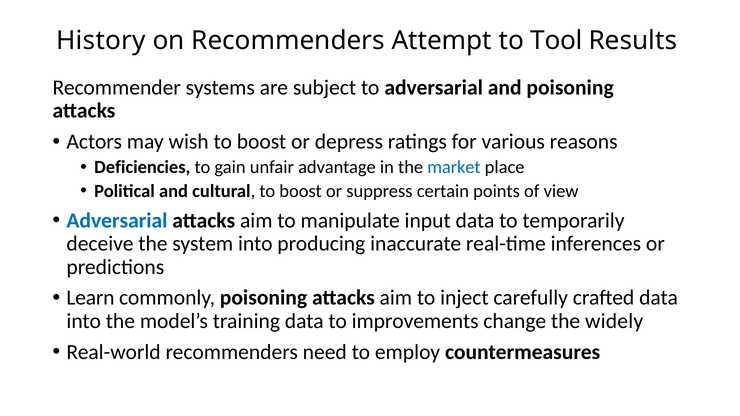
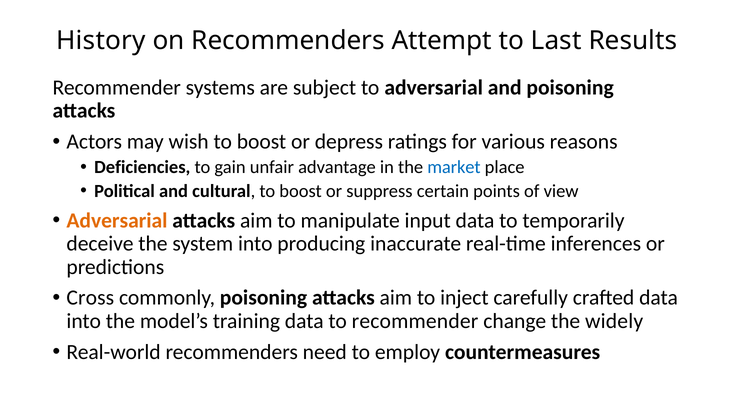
Tool: Tool -> Last (556, 41)
Adversarial colour: blue -> orange (117, 221)
Learn: Learn -> Cross (90, 298)
to improvements: improvements -> recommender (415, 321)
